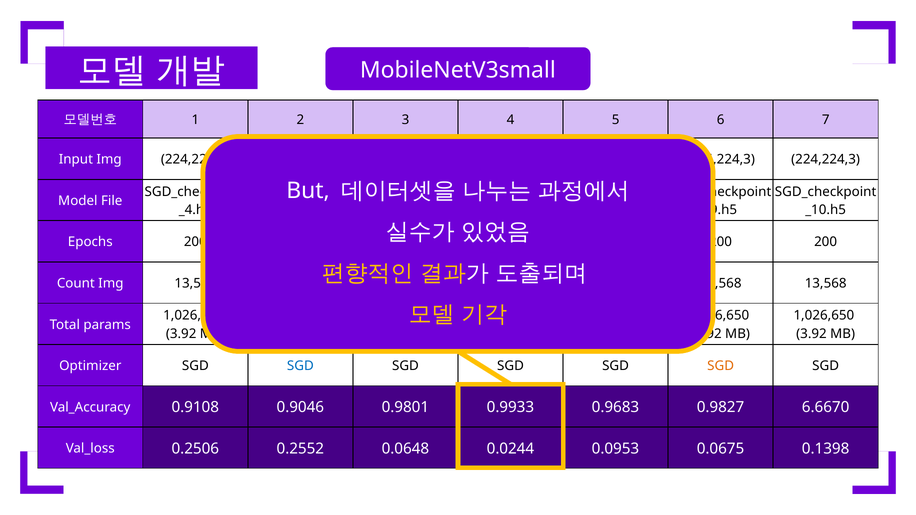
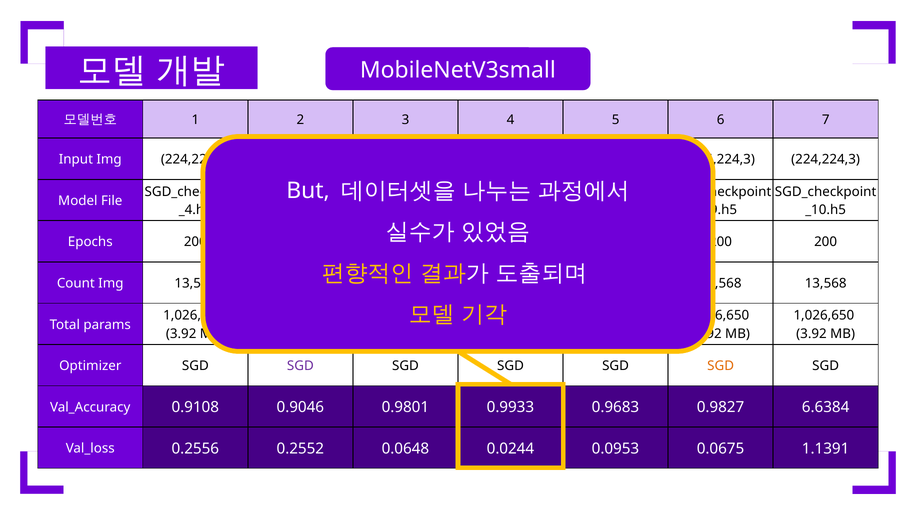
SGD colour: blue -> purple (300, 366)
6.6670: 6.6670 -> 6.6384 (826, 407)
0.2506: 0.2506 -> 0.2556 (195, 449)
0.1398: 0.1398 -> 1.1391 (826, 449)
